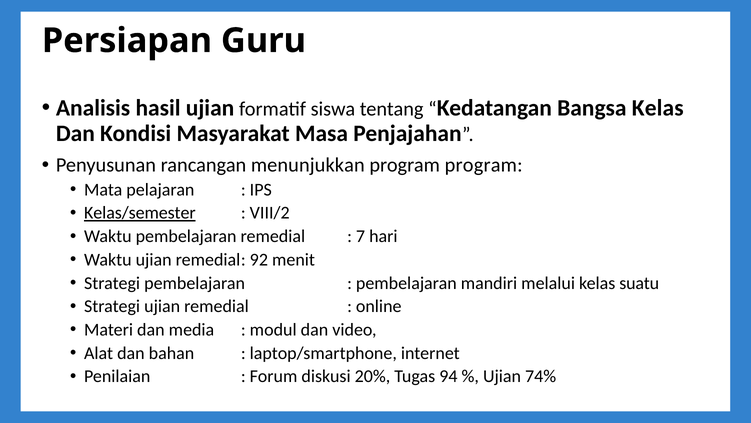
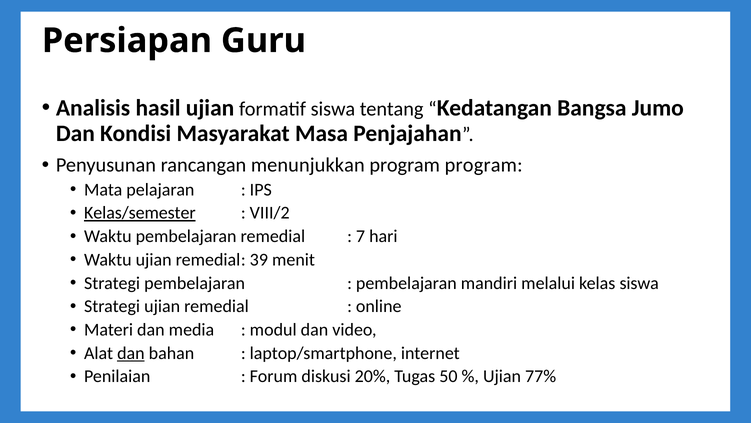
Bangsa Kelas: Kelas -> Jumo (658, 108)
92: 92 -> 39 (259, 259)
kelas suatu: suatu -> siswa (639, 283)
dan underline: none -> present (131, 353)
94: 94 -> 50 (448, 376)
74%: 74% -> 77% (541, 376)
